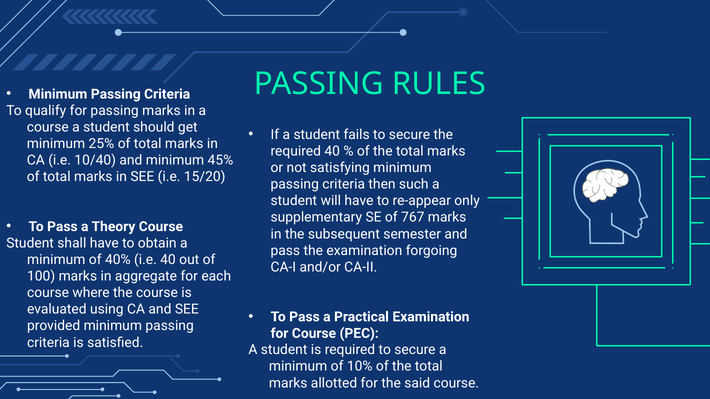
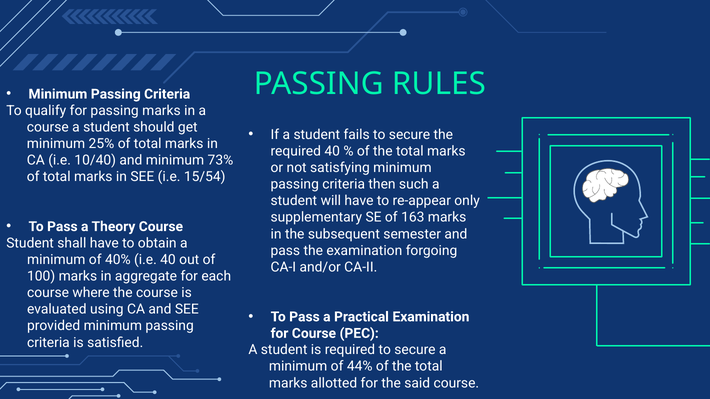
45%: 45% -> 73% (220, 160)
15/20: 15/20 -> 15/54 (205, 177)
767: 767 -> 163 (413, 218)
10%: 10% -> 44% (360, 367)
